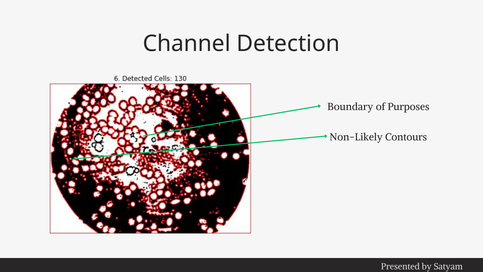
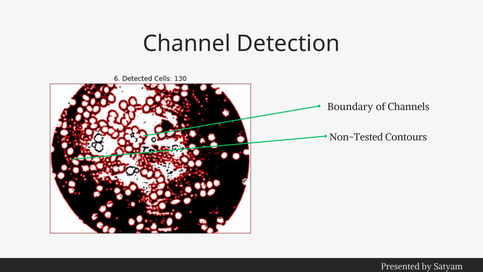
Purposes: Purposes -> Channels (408, 107)
Non-Likely: Non-Likely -> Non-Tested (356, 137)
